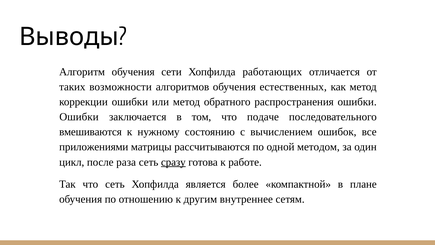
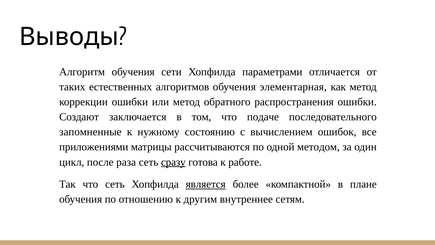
работающих: работающих -> параметрами (272, 72)
возможности: возможности -> естественных (121, 87)
естественных: естественных -> элементарная (293, 87)
Ошибки: Ошибки -> Создают (79, 117)
вмешиваются: вмешиваются -> запомненные (90, 132)
является underline: none -> present (206, 184)
